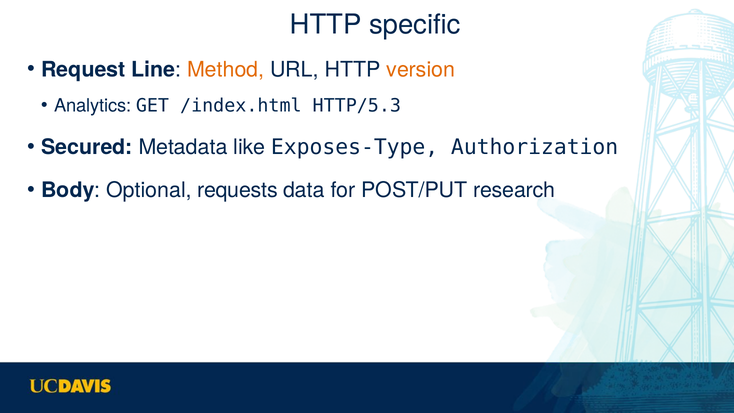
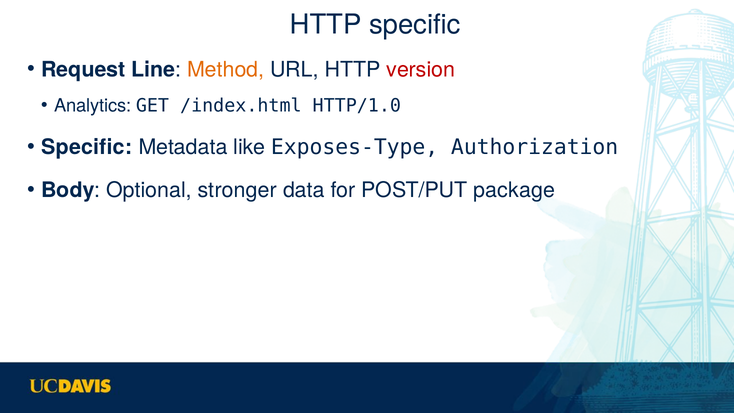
version colour: orange -> red (421, 69)
HTTP/5.3: HTTP/5.3 -> HTTP/1.0 (357, 106)
Secured: Secured -> Specific (87, 147)
requests: requests -> stronger (237, 190)
research: research -> package (514, 190)
